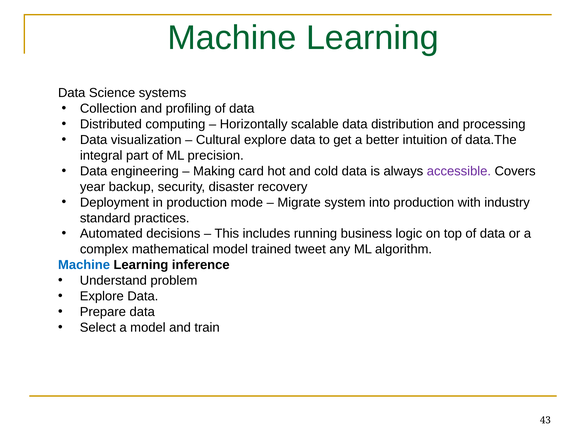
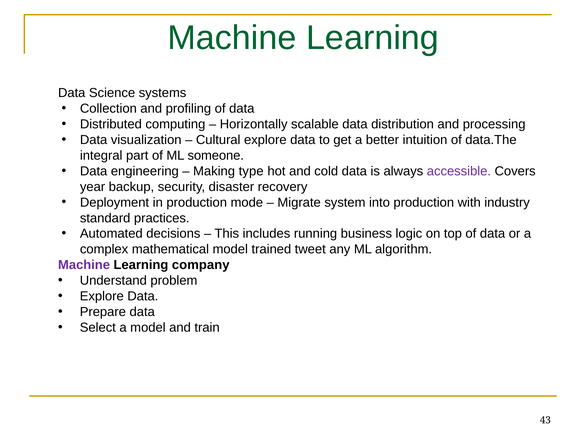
precision: precision -> someone (216, 155)
card: card -> type (251, 171)
Machine colour: blue -> purple (84, 265)
inference: inference -> company (201, 265)
